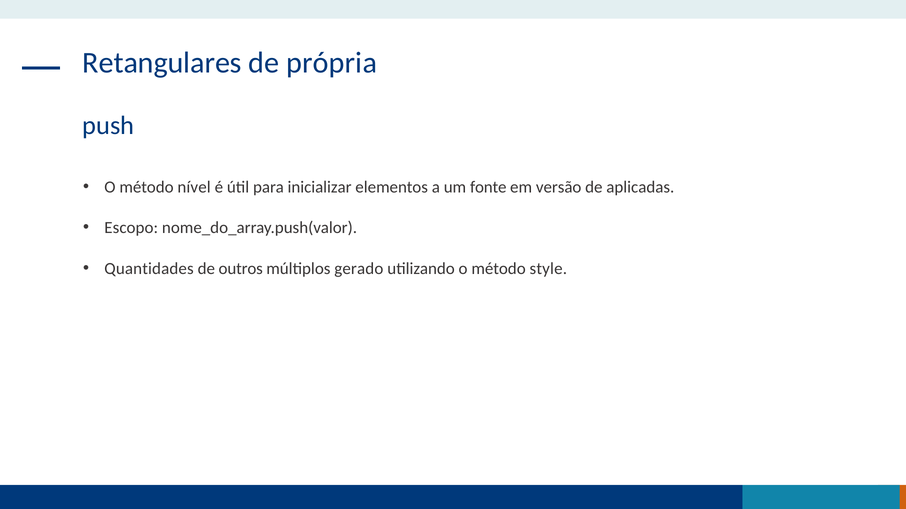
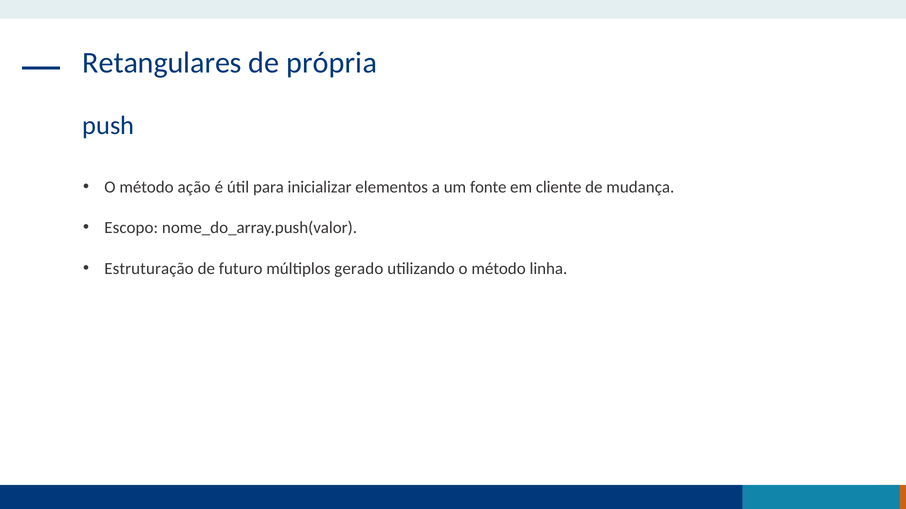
nível: nível -> ação (194, 187)
versão: versão -> cliente (559, 187)
aplicadas: aplicadas -> mudança (640, 187)
Quantidades: Quantidades -> Estruturação (149, 269)
outros: outros -> futuro (241, 269)
style: style -> linha (548, 269)
